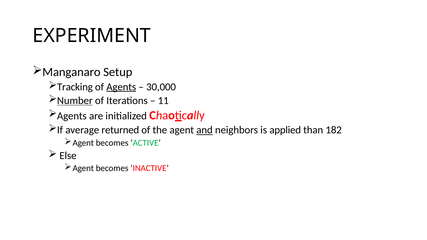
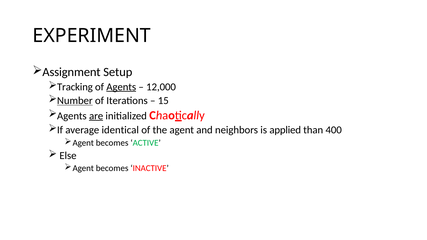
Manganaro: Manganaro -> Assignment (71, 72)
30,000: 30,000 -> 12,000 (161, 87)
11: 11 -> 15 (163, 101)
are underline: none -> present (96, 116)
returned: returned -> identical (120, 130)
and underline: present -> none (204, 130)
182: 182 -> 400 (334, 130)
